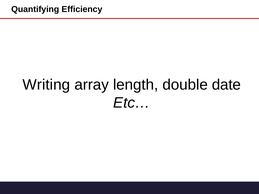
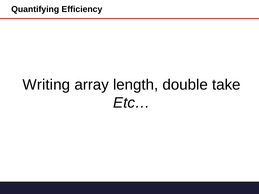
date: date -> take (226, 85)
